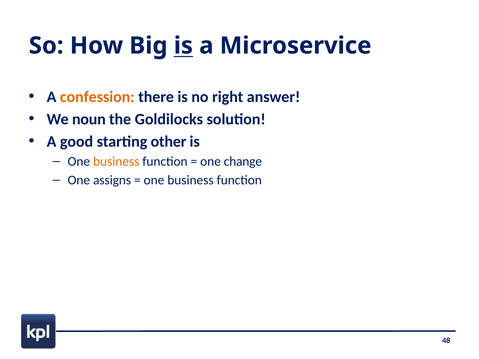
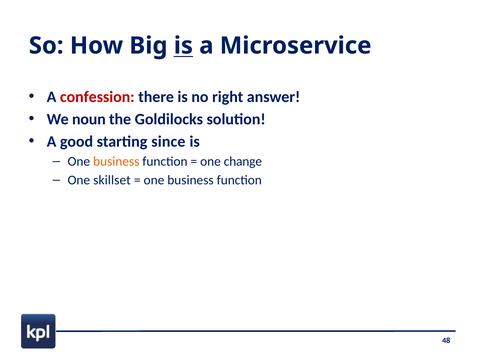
confession colour: orange -> red (97, 97)
other: other -> since (168, 142)
assigns: assigns -> skillset (112, 180)
